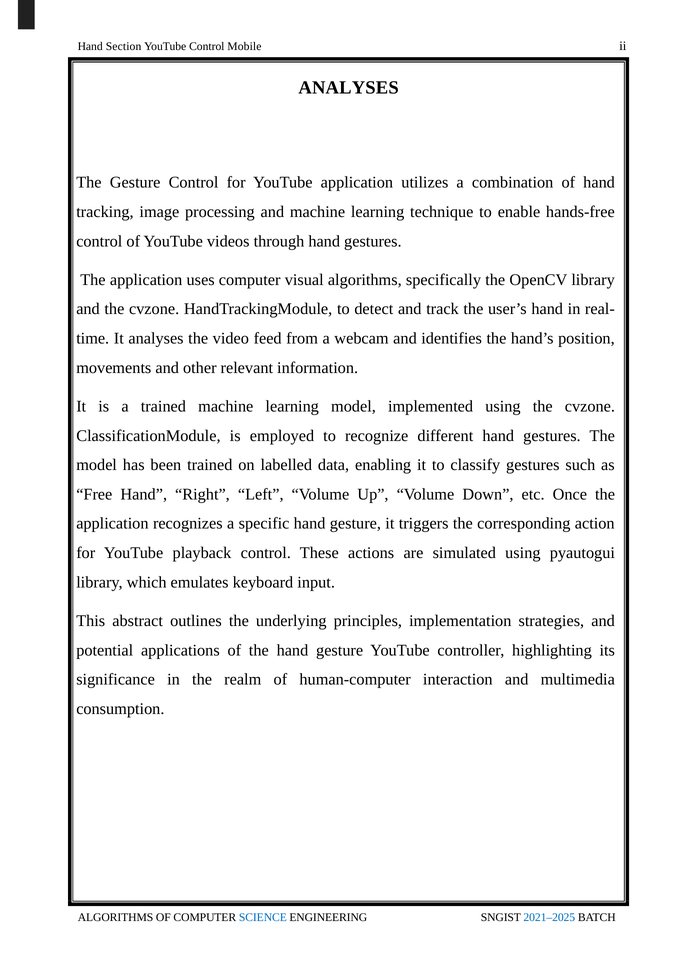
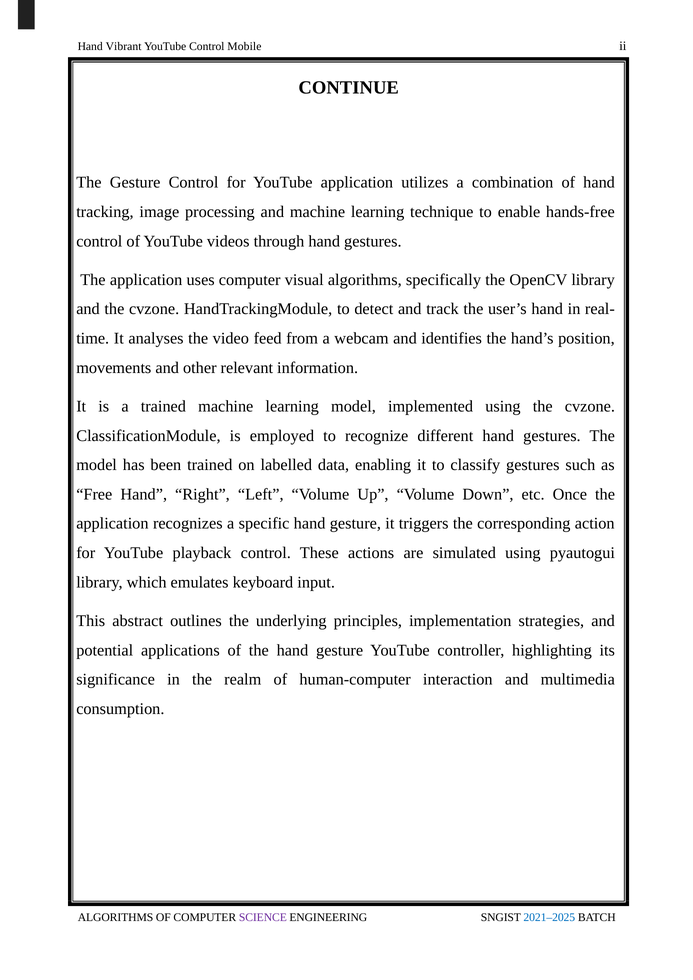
Section: Section -> Vibrant (124, 46)
ANALYSES: ANALYSES -> CONTINUE (349, 87)
SCIENCE colour: blue -> purple (263, 917)
